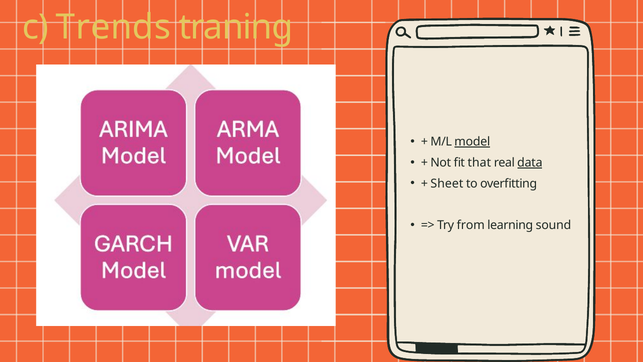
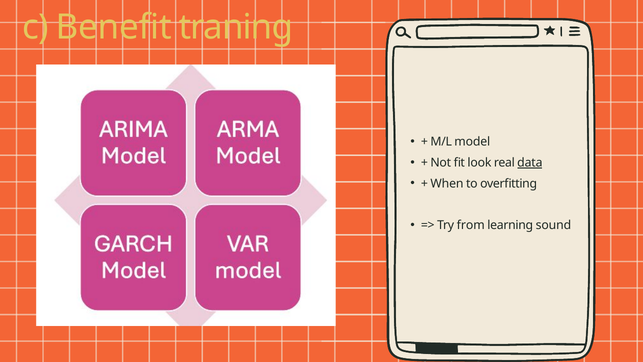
Trends: Trends -> Benefit (114, 27)
model underline: present -> none (472, 142)
that: that -> look (479, 163)
Sheet: Sheet -> When (447, 183)
